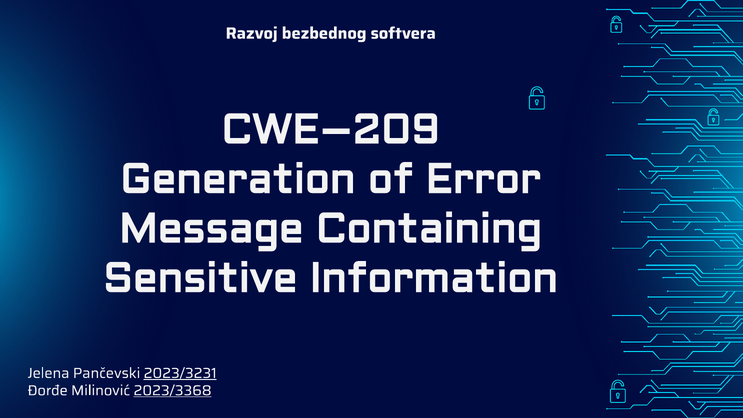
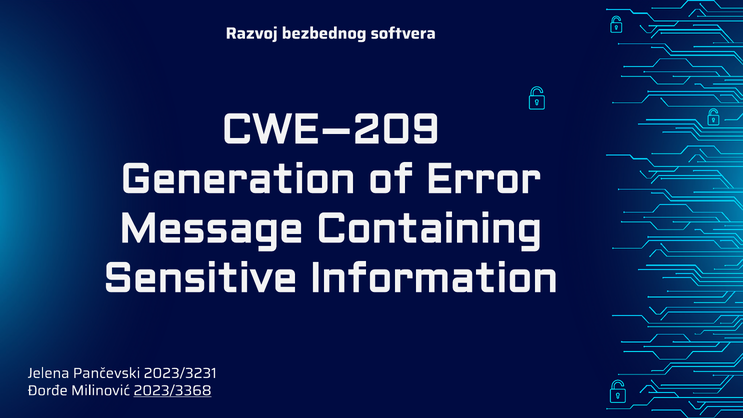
2023/3231 underline: present -> none (180, 373)
